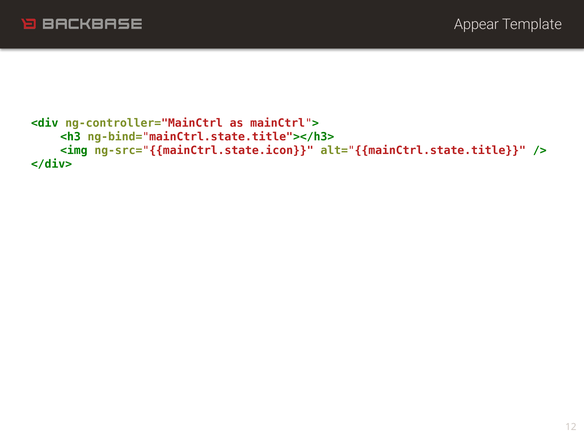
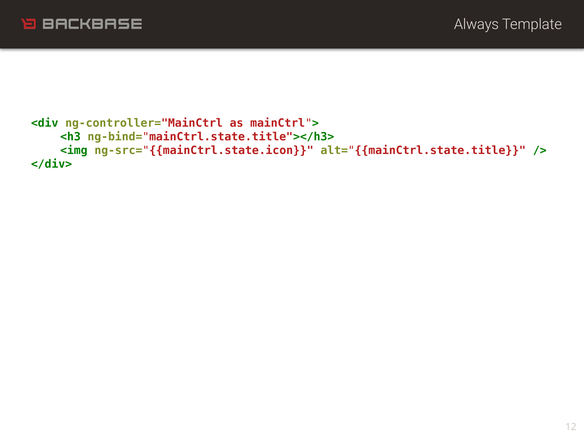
Appear: Appear -> Always (476, 24)
